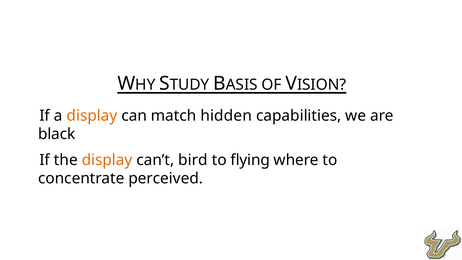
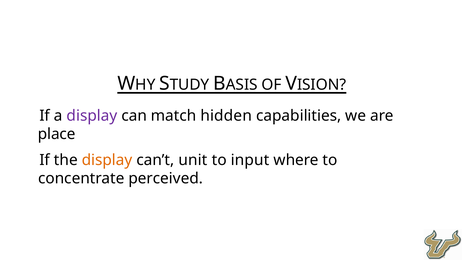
display colour: orange -> purple (92, 116)
black: black -> place (57, 134)
bird: bird -> unit (193, 160)
flying: flying -> input (250, 160)
